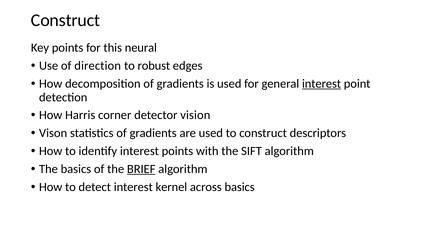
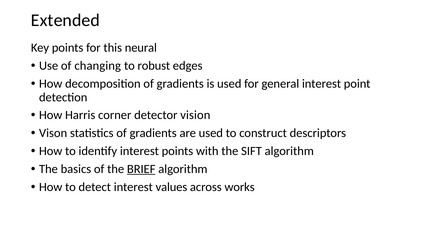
Construct: Construct -> Extended (65, 20)
direction: direction -> changing (98, 66)
interest underline: present -> none (322, 84)
kernel: kernel -> values (171, 187)
across basics: basics -> works (240, 187)
